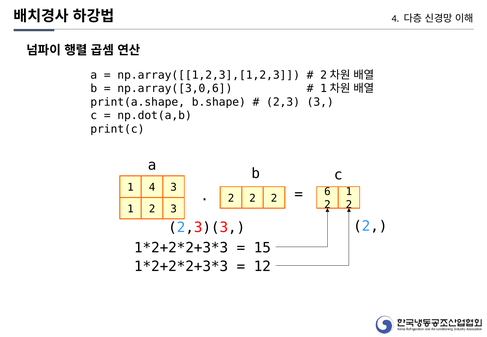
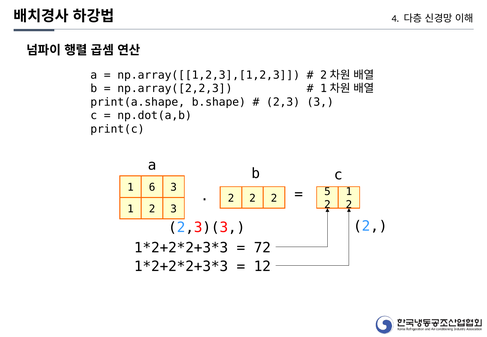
np.array([3,0,6: np.array([3,0,6 -> np.array([2,2,3 (175, 89)
1 4: 4 -> 6 (152, 187)
6: 6 -> 5 (327, 192)
15: 15 -> 72 (262, 248)
